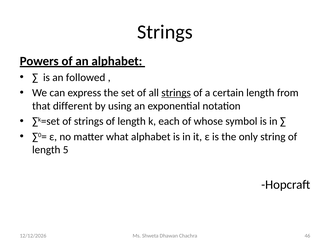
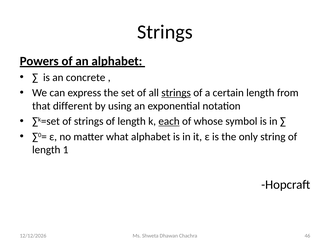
followed: followed -> concrete (86, 78)
each underline: none -> present (169, 122)
5: 5 -> 1 (66, 150)
